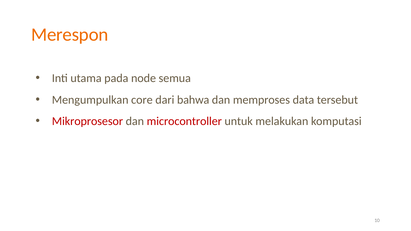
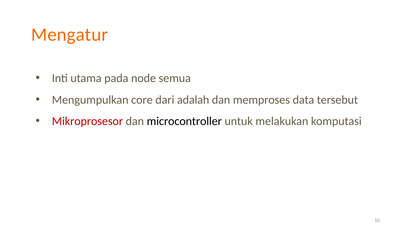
Merespon: Merespon -> Mengatur (70, 35)
bahwa: bahwa -> adalah (193, 100)
microcontroller colour: red -> black (184, 121)
